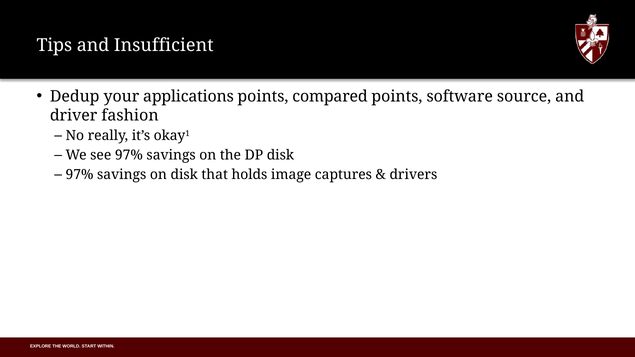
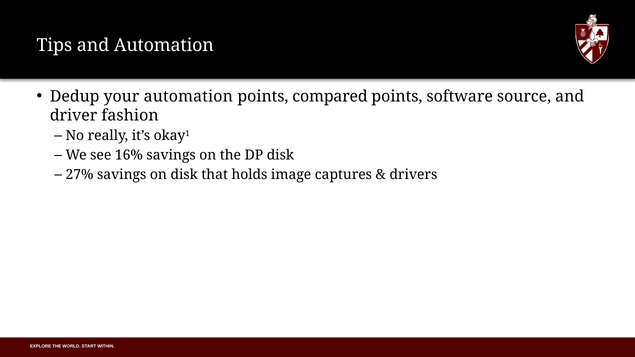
and Insufficient: Insufficient -> Automation (164, 45)
your applications: applications -> automation (188, 96)
see 97%: 97% -> 16% (129, 155)
97%: 97% -> 27% (80, 175)
